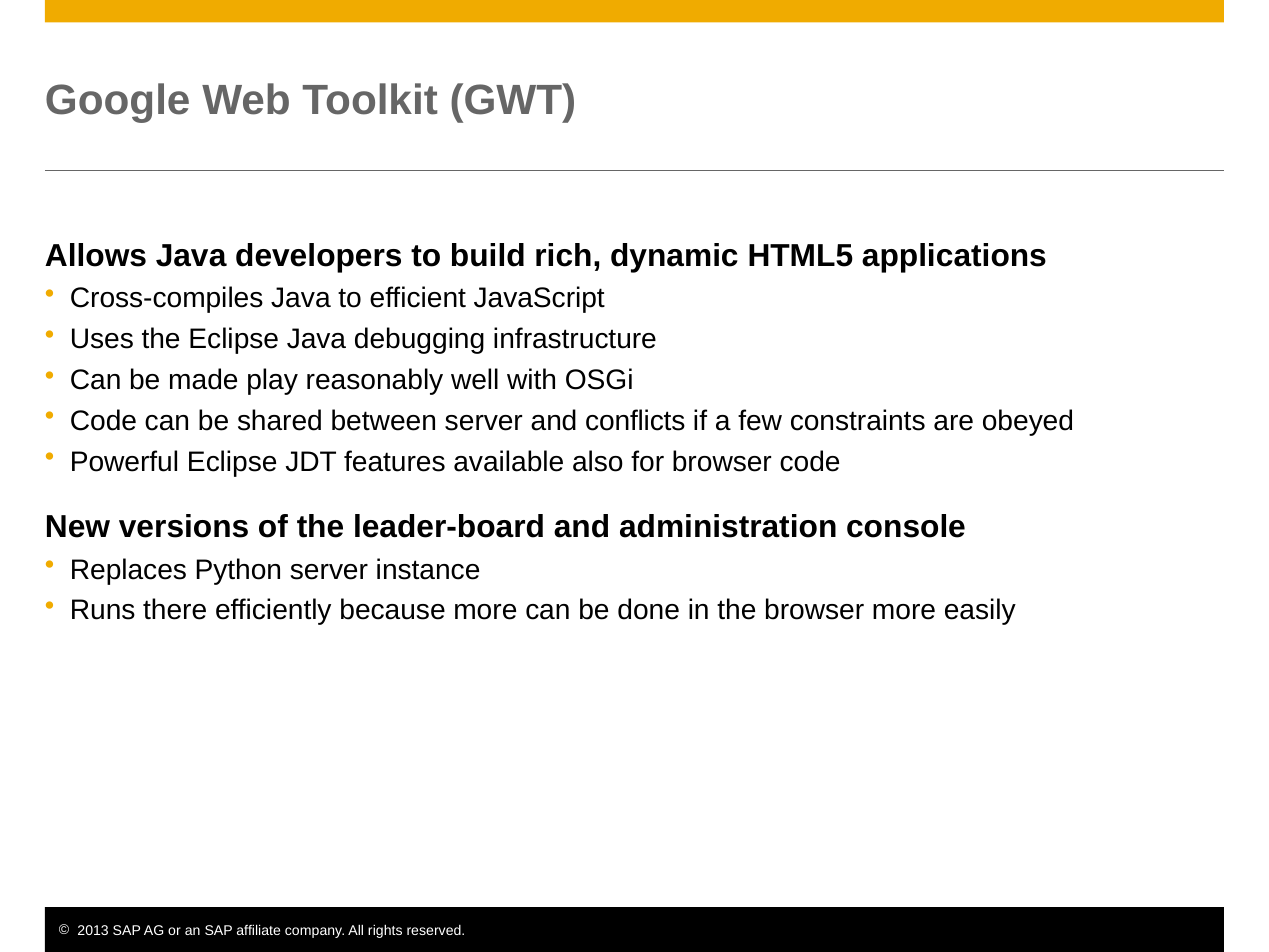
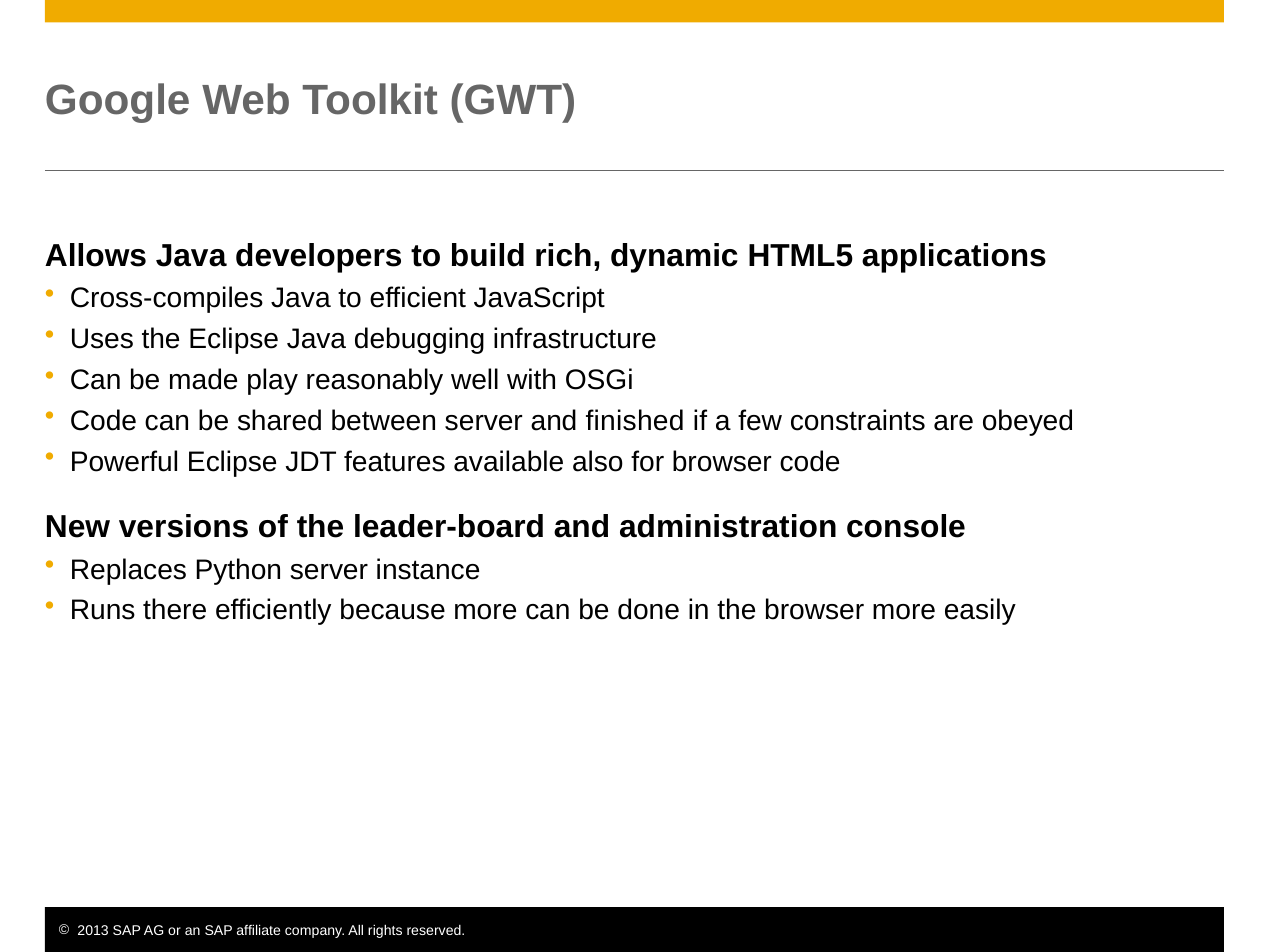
conflicts: conflicts -> finished (635, 421)
